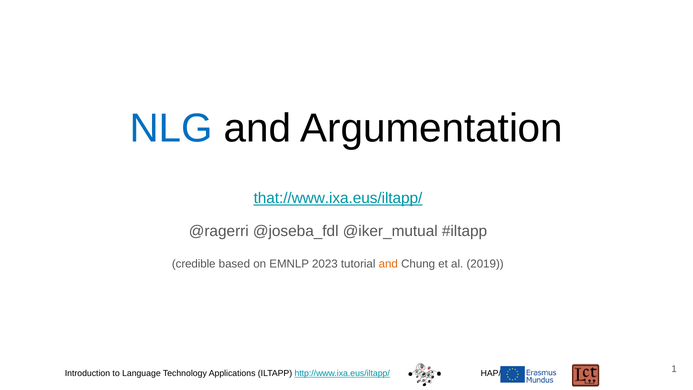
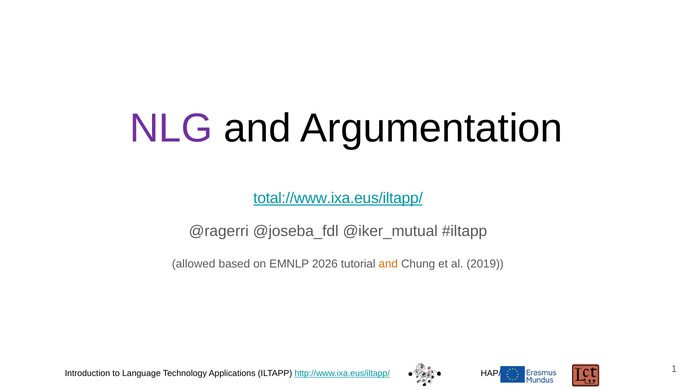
NLG colour: blue -> purple (171, 128)
that://www.ixa.eus/iltapp/: that://www.ixa.eus/iltapp/ -> total://www.ixa.eus/iltapp/ (338, 198)
credible: credible -> allowed (194, 264)
2023: 2023 -> 2026 (325, 264)
